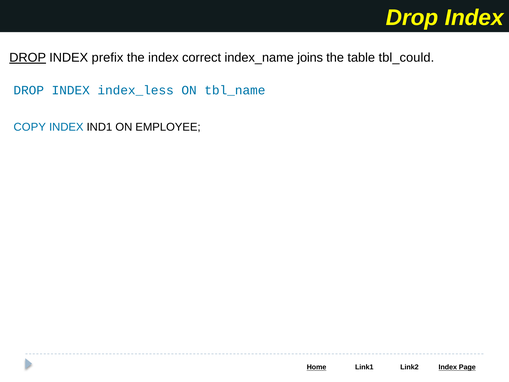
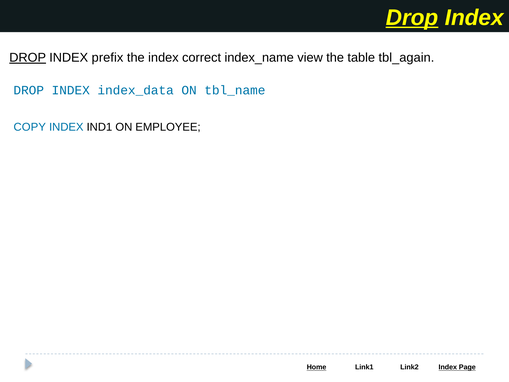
Drop underline: none -> present (412, 18)
joins: joins -> view (310, 58)
tbl_could: tbl_could -> tbl_again (406, 58)
index_less: index_less -> index_data (136, 90)
